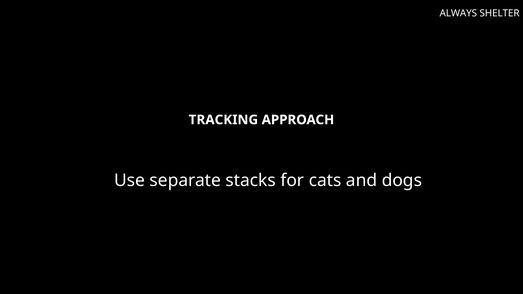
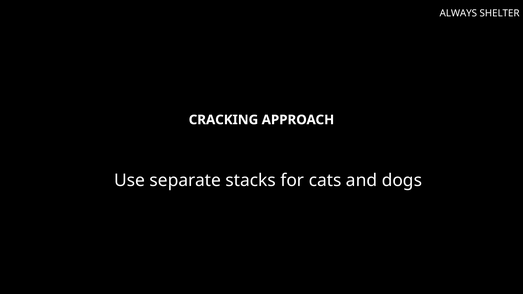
TRACKING: TRACKING -> CRACKING (223, 120)
